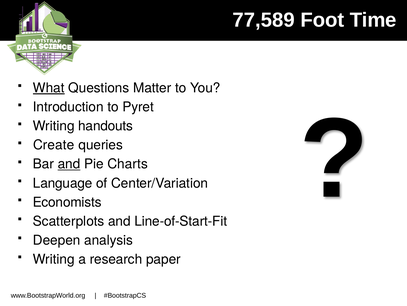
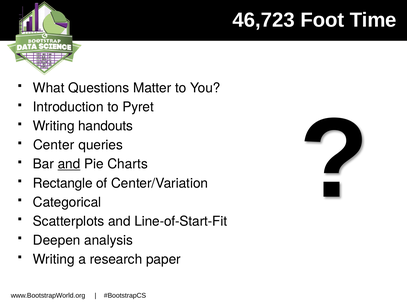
77,589: 77,589 -> 46,723 (264, 20)
What underline: present -> none (49, 88)
Create: Create -> Center (54, 145)
Language: Language -> Rectangle (63, 183)
Economists: Economists -> Categorical (67, 202)
